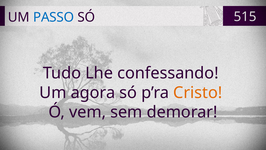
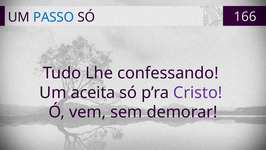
515: 515 -> 166 (245, 17)
agora: agora -> aceita (93, 92)
Cristo colour: orange -> purple (198, 92)
